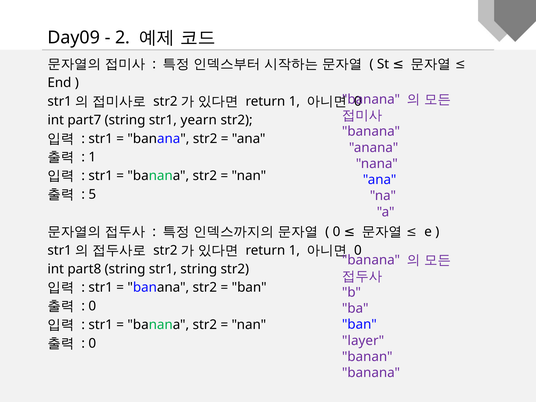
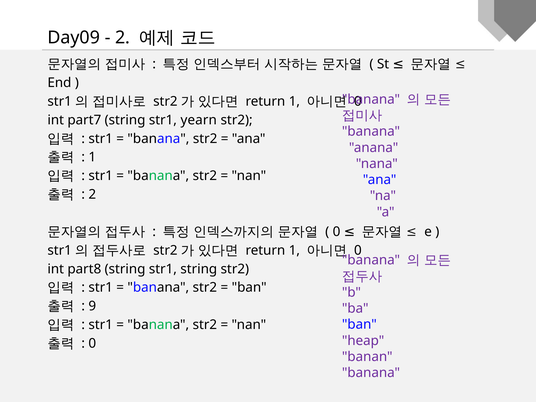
5: 5 -> 2 (92, 194)
0: 0 -> 9 (92, 306)
layer: layer -> heap (363, 341)
